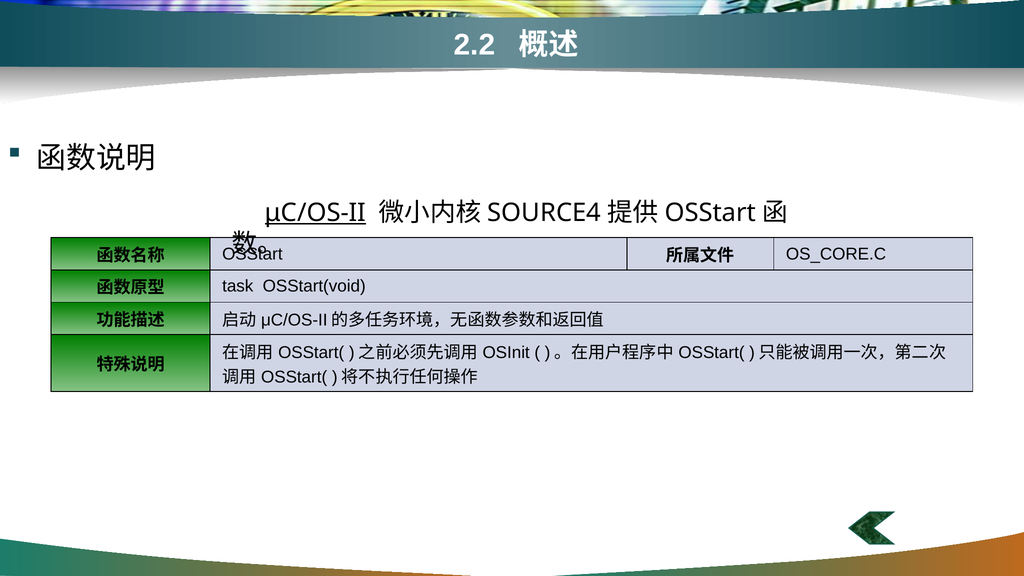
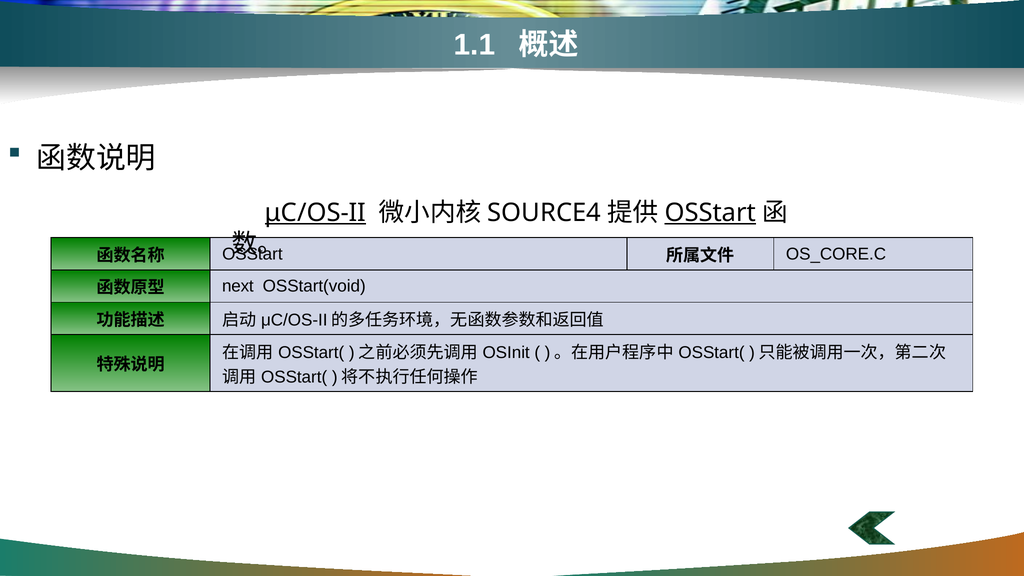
2.2: 2.2 -> 1.1 (475, 45)
OSStart underline: none -> present (710, 213)
task: task -> next (238, 286)
